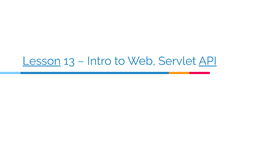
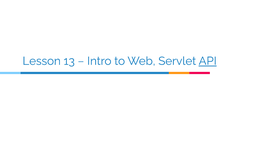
Lesson underline: present -> none (42, 61)
